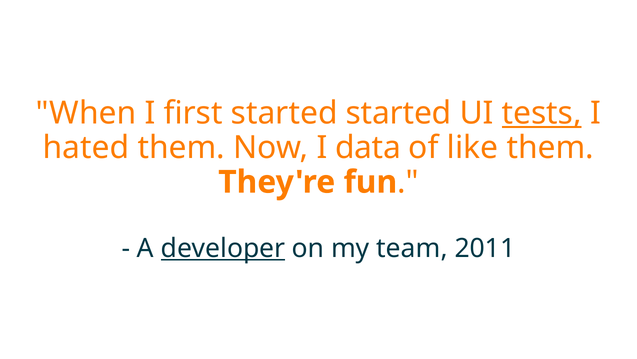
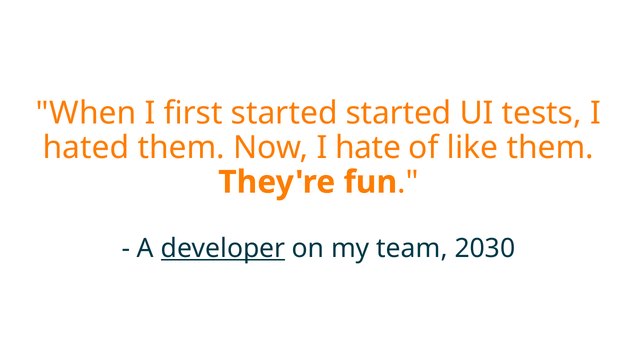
tests underline: present -> none (542, 113)
data: data -> hate (368, 147)
2011: 2011 -> 2030 (485, 248)
